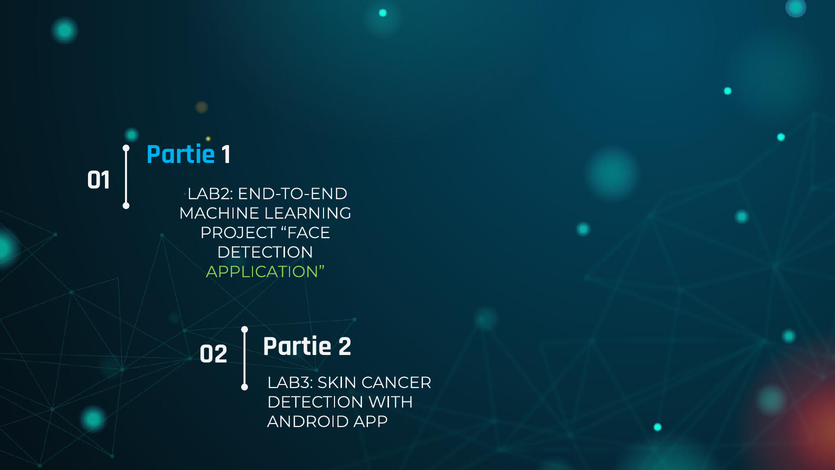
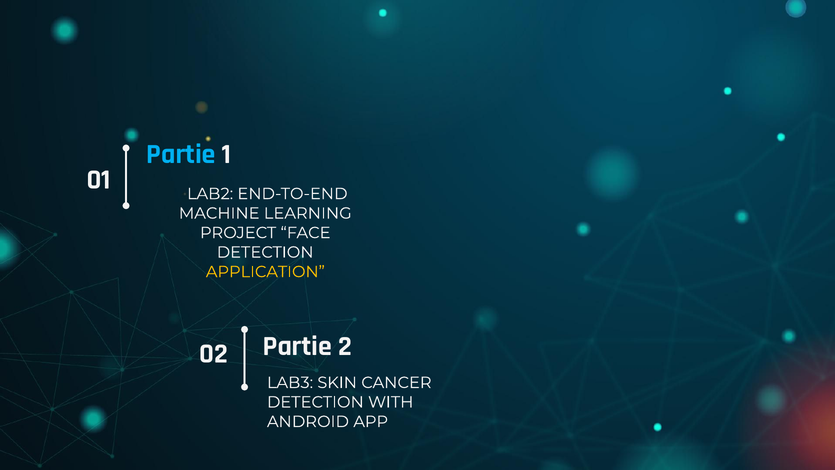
APPLICATION colour: light green -> yellow (265, 272)
